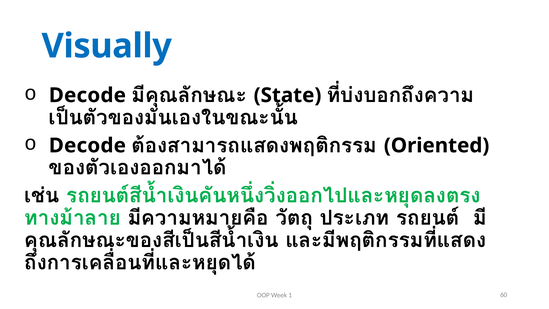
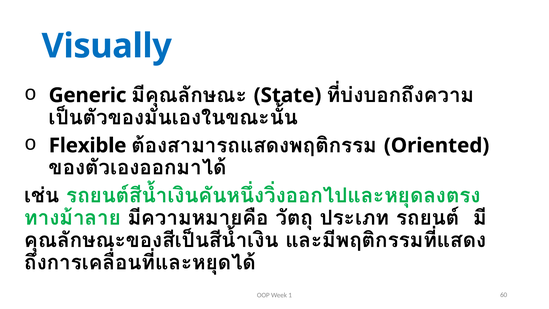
Decode: Decode -> Generic (88, 95)
Decode: Decode -> Flexible (88, 145)
